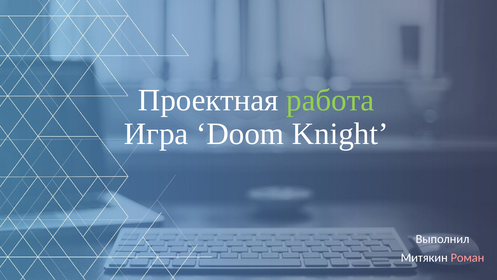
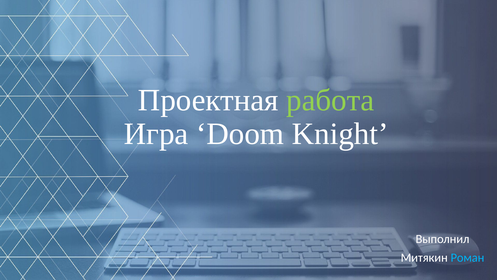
Роман colour: pink -> light blue (467, 257)
